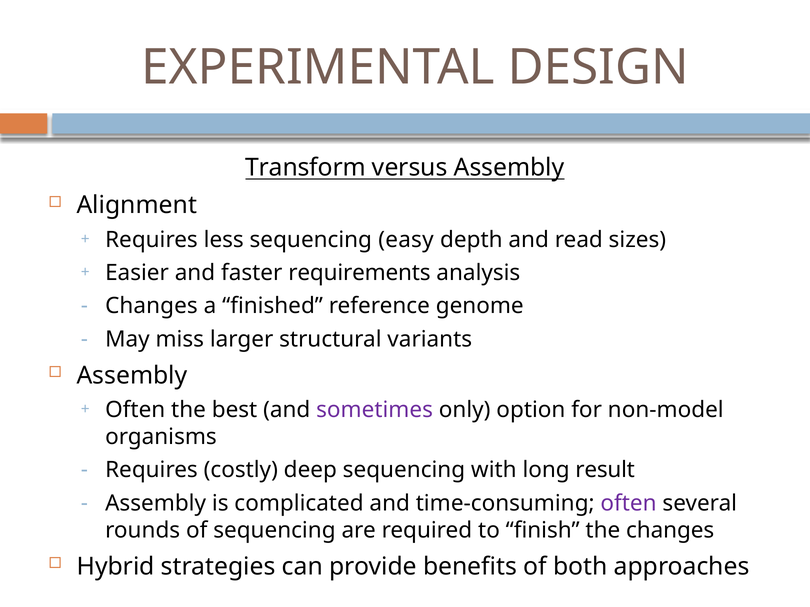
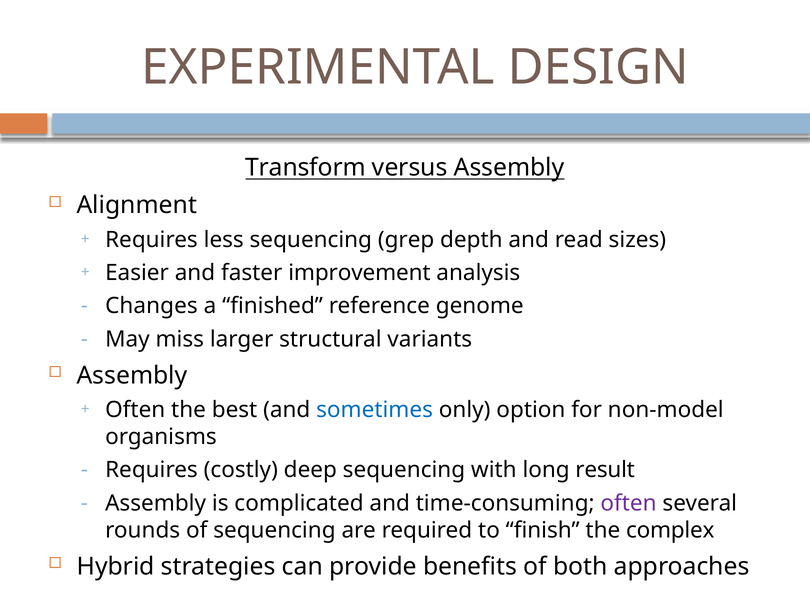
easy: easy -> grep (406, 240)
requirements: requirements -> improvement (359, 273)
sometimes colour: purple -> blue (375, 410)
the changes: changes -> complex (670, 531)
